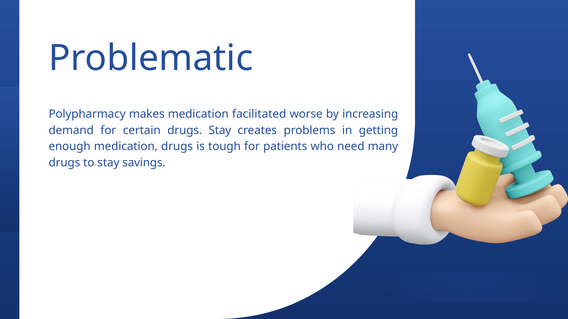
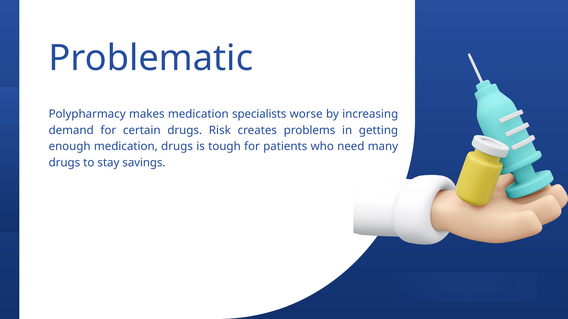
facilitated: facilitated -> specialists (259, 114)
drugs Stay: Stay -> Risk (220, 131)
